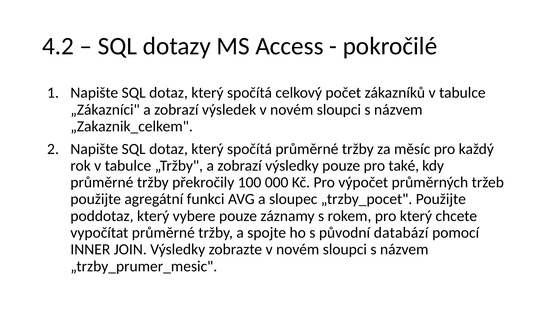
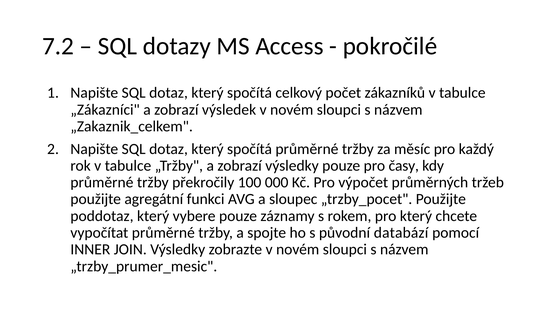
4.2: 4.2 -> 7.2 (58, 46)
také: také -> časy (404, 166)
